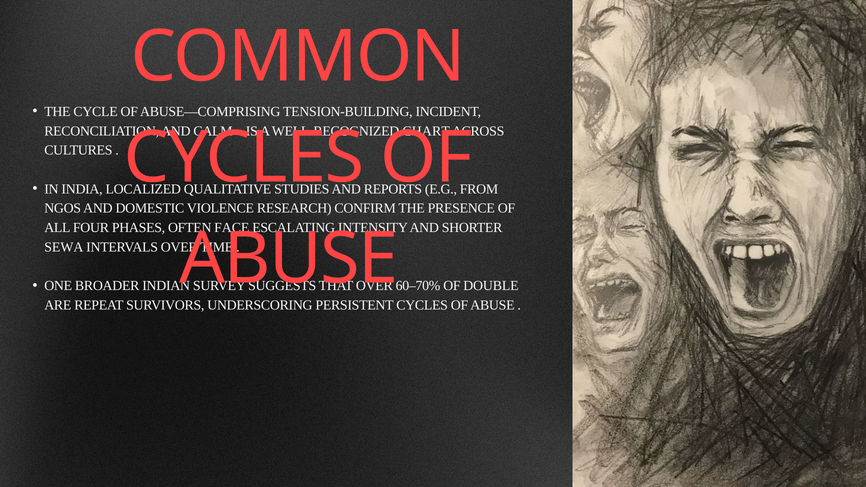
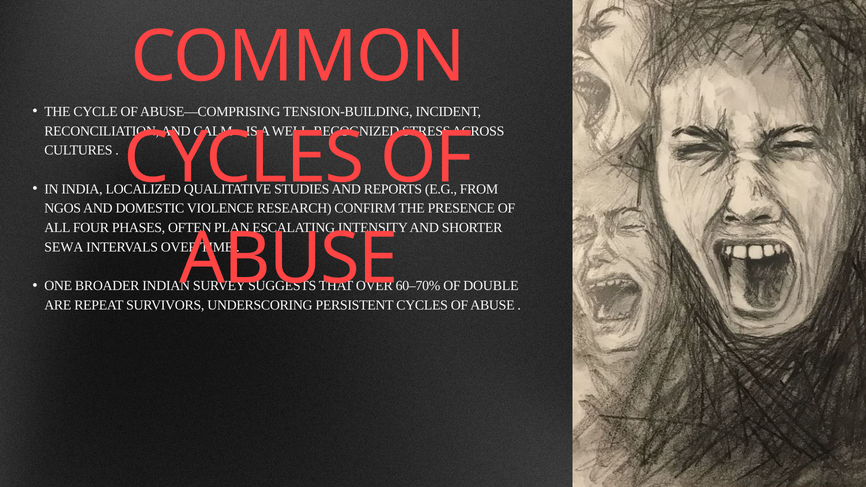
CHART: CHART -> STRESS (426, 131)
FACE: FACE -> PLAN (232, 228)
